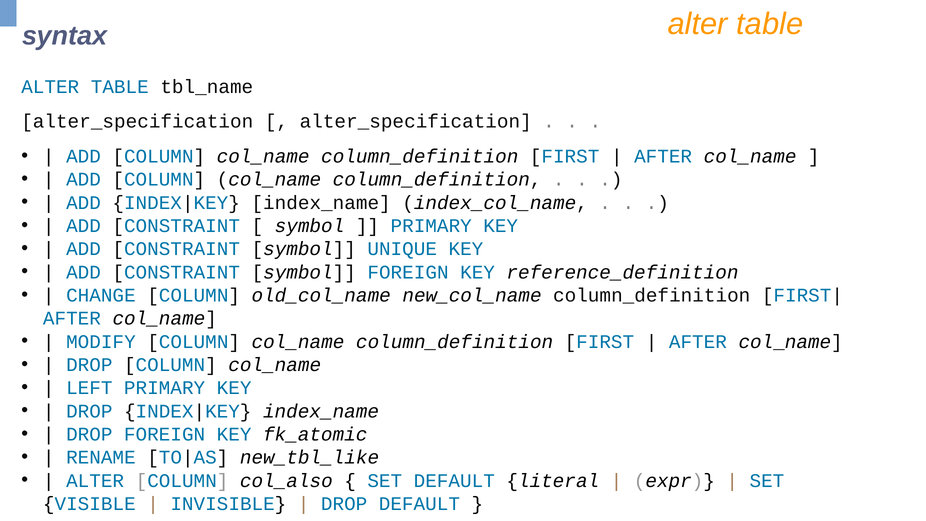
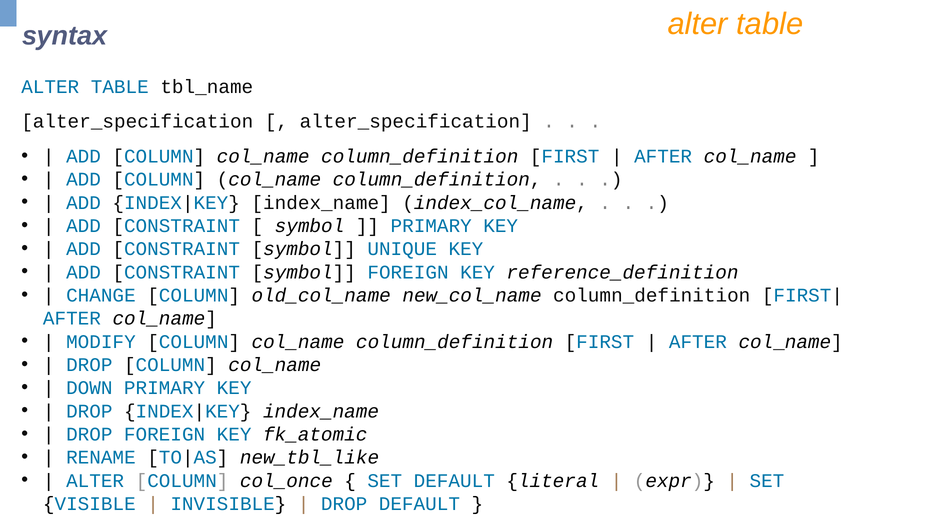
LEFT: LEFT -> DOWN (89, 388)
col_also: col_also -> col_once (286, 481)
